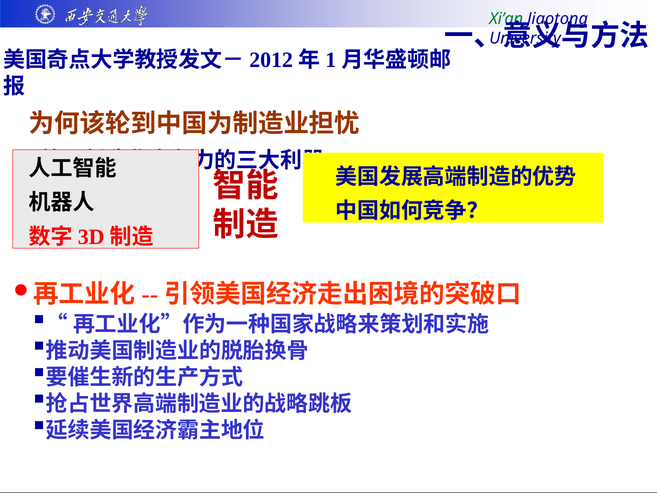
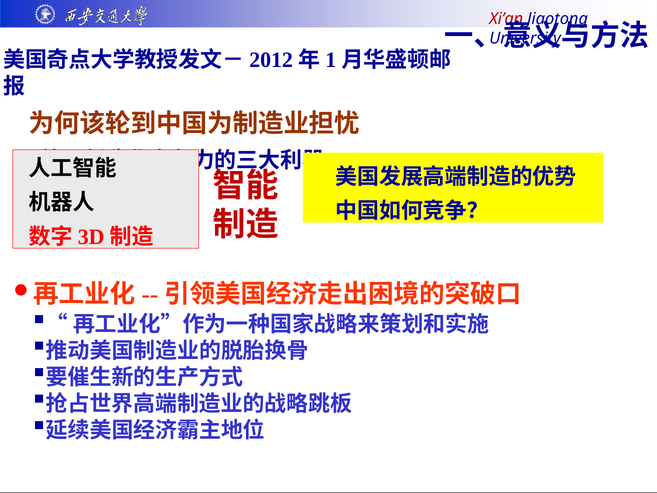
Xi’an colour: green -> red (506, 19)
